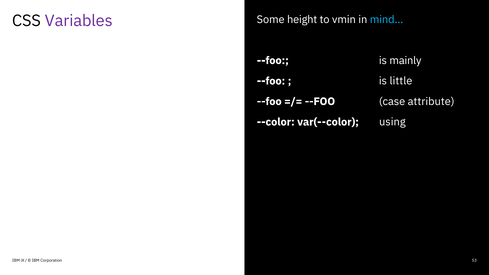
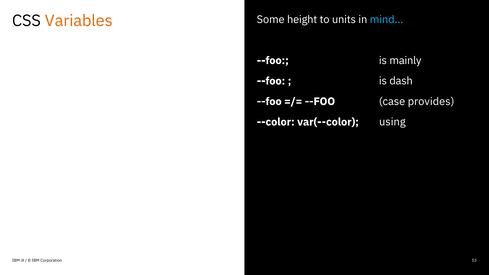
Variables colour: purple -> orange (79, 21)
vmin: vmin -> units (344, 20)
little: little -> dash (401, 81)
attribute: attribute -> provides (431, 102)
